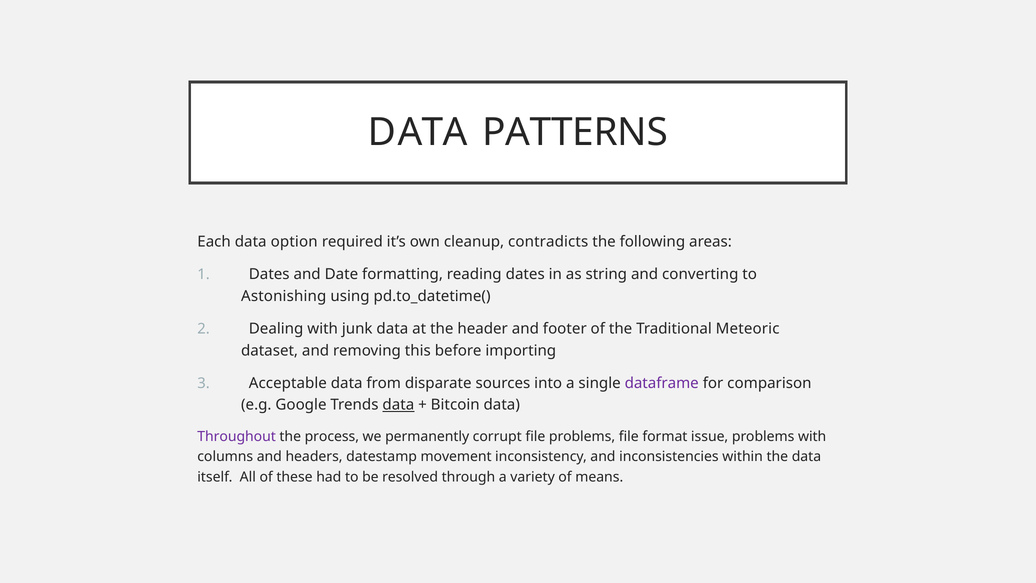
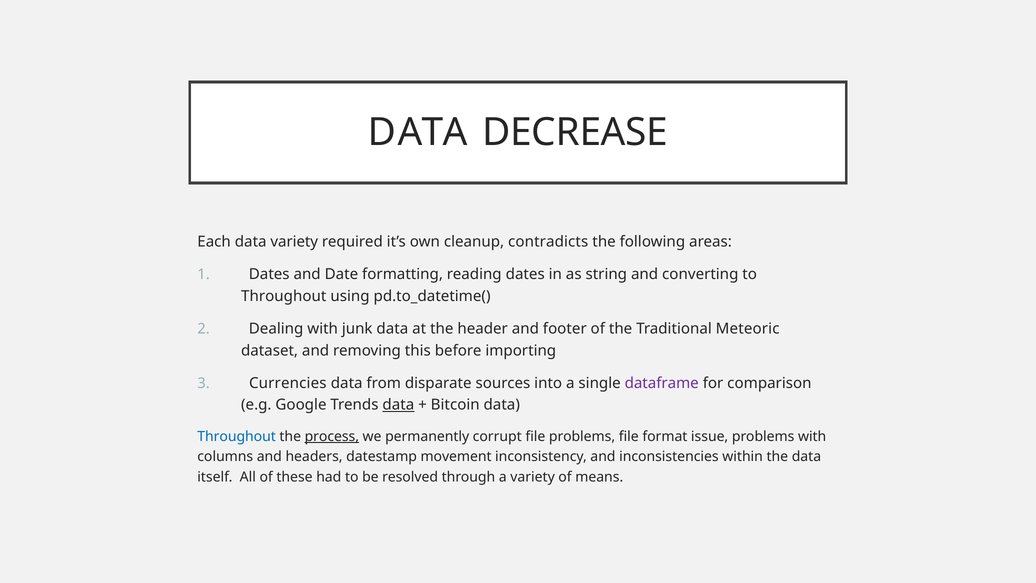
PATTERNS: PATTERNS -> DECREASE (575, 132)
data option: option -> variety (294, 242)
Astonishing: Astonishing -> Throughout (284, 296)
Acceptable: Acceptable -> Currencies (288, 383)
Throughout colour: purple -> blue (237, 436)
process underline: none -> present (332, 436)
